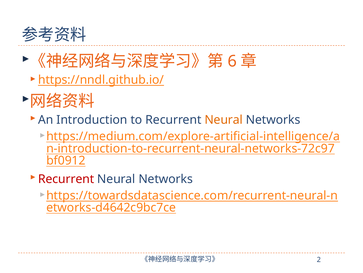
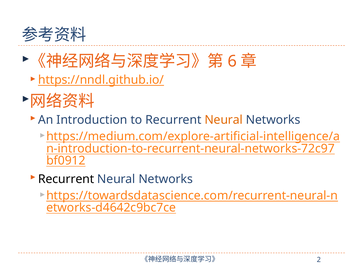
Recurrent colour: red -> black (66, 179)
